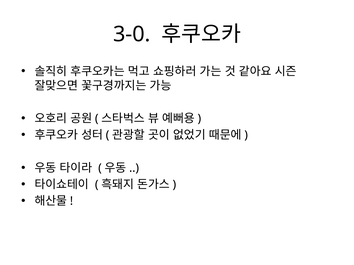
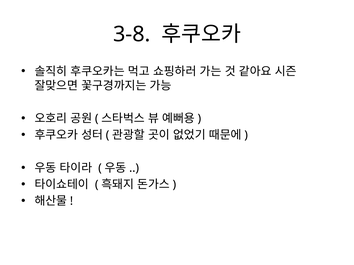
3-0: 3-0 -> 3-8 (132, 34)
